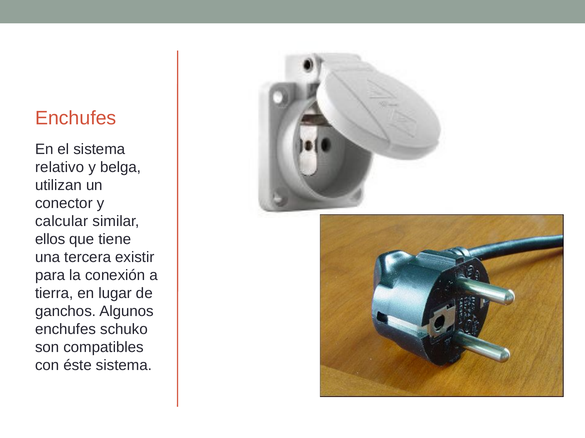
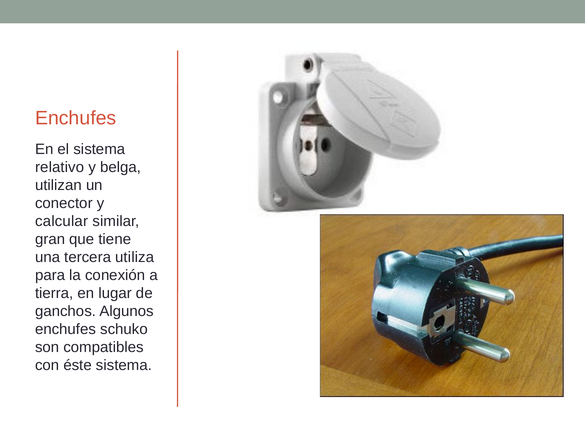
ellos: ellos -> gran (50, 240)
existir: existir -> utiliza (135, 258)
